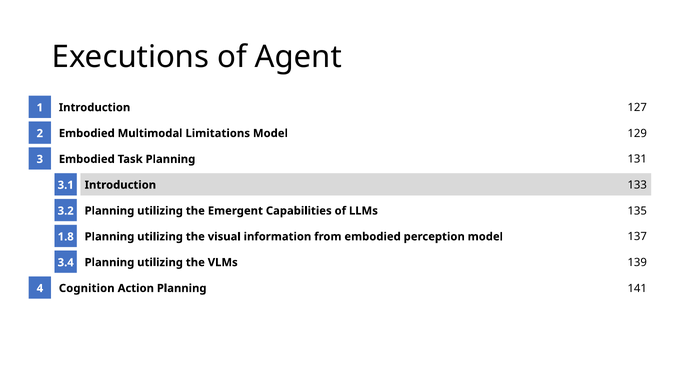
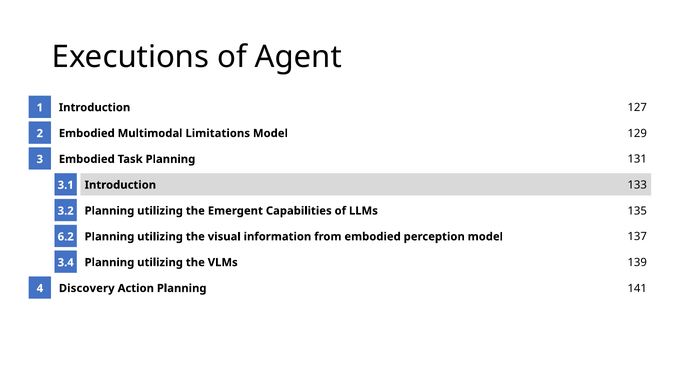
1.8: 1.8 -> 6.2 (66, 237)
Cognition: Cognition -> Discovery (87, 289)
